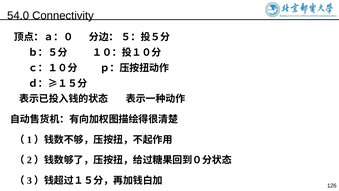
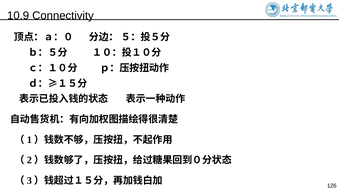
54.0: 54.0 -> 10.9 (18, 16)
